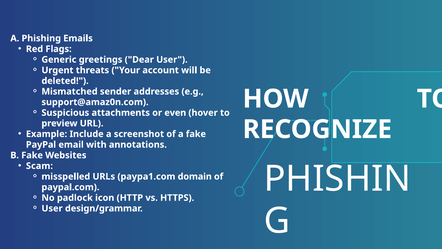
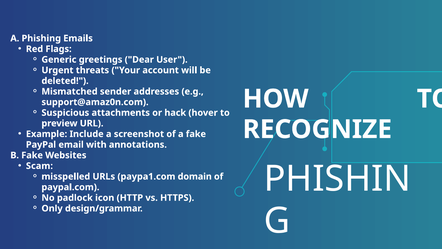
even: even -> hack (175, 113)
User: User -> Only (52, 208)
